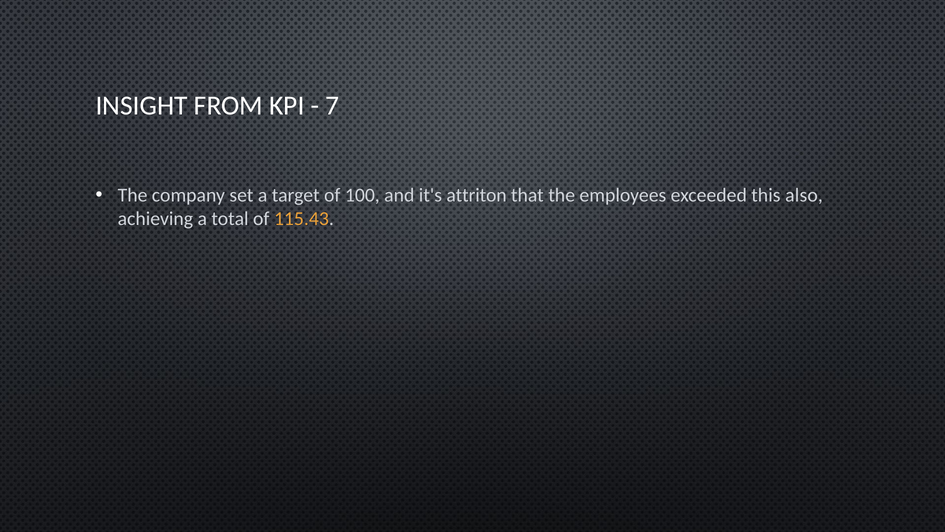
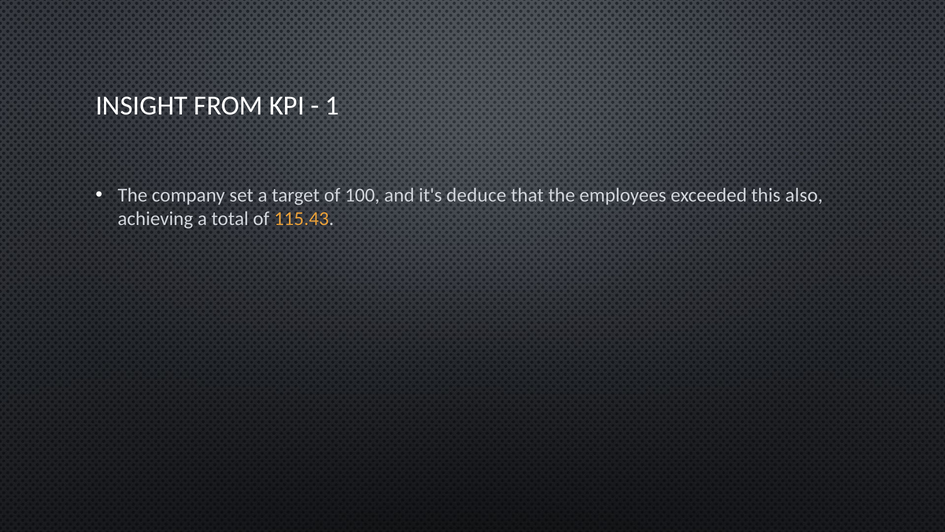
7: 7 -> 1 (332, 106)
attriton: attriton -> deduce (476, 195)
